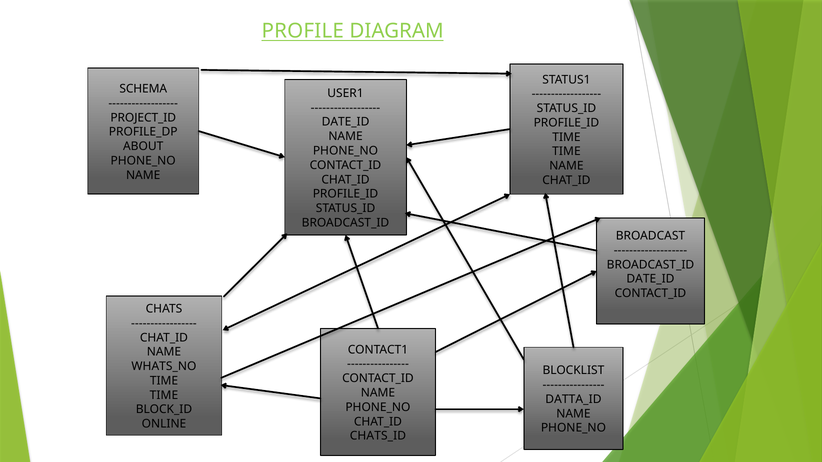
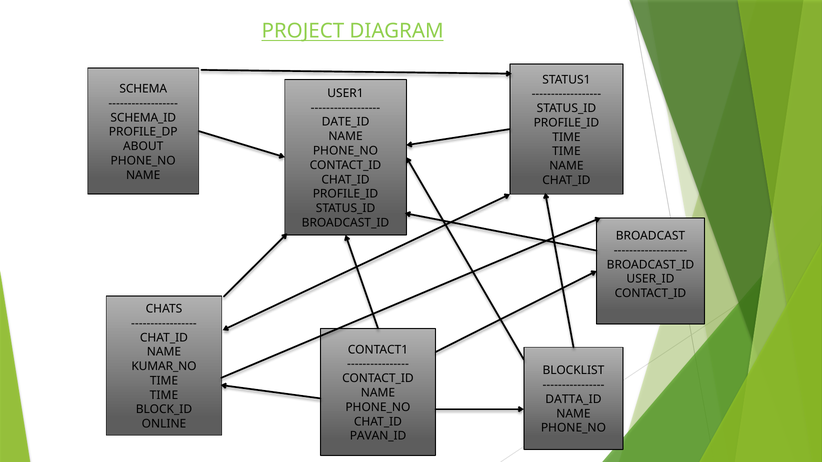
PROFILE: PROFILE -> PROJECT (303, 31)
PROJECT_ID: PROJECT_ID -> SCHEMA_ID (143, 118)
DATE_ID: DATE_ID -> USER_ID (650, 279)
WHATS_NO: WHATS_NO -> KUMAR_NO (164, 367)
CHATS_ID: CHATS_ID -> PAVAN_ID (378, 436)
